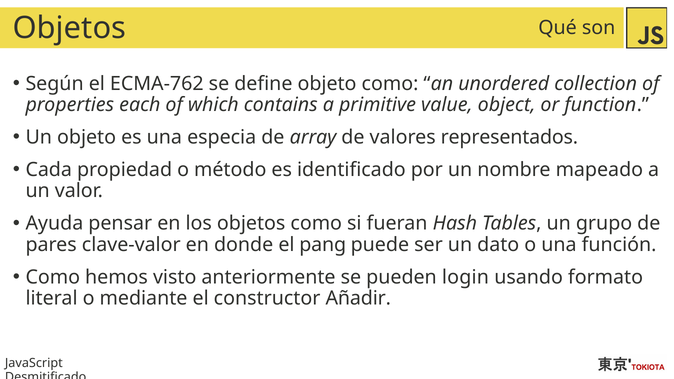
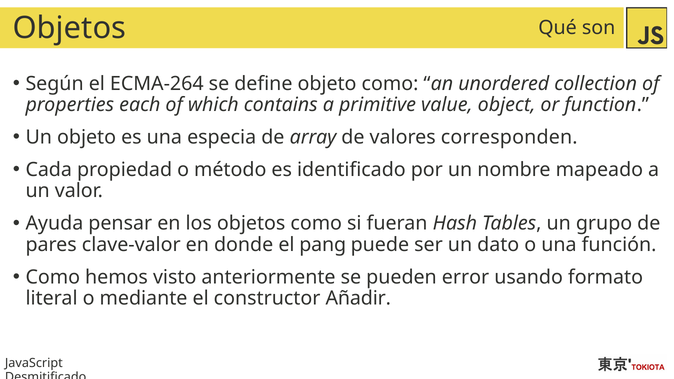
ECMA-762: ECMA-762 -> ECMA-264 (157, 84)
representados: representados -> corresponden (509, 137)
login: login -> error (466, 277)
